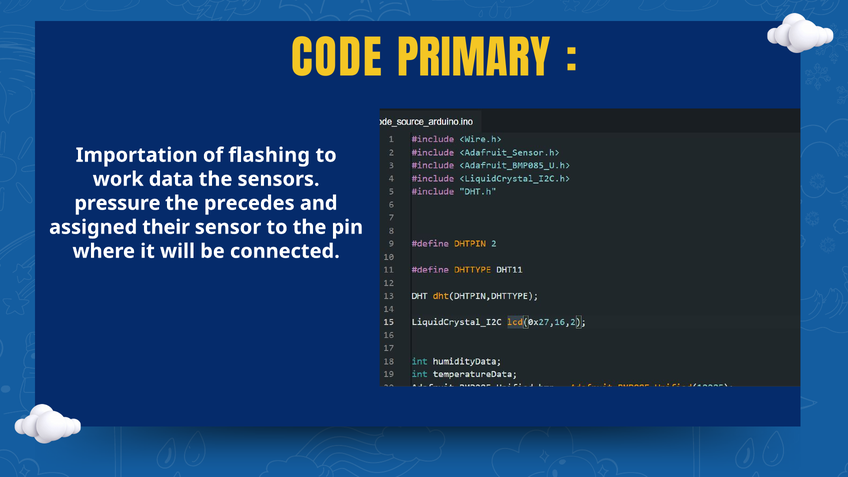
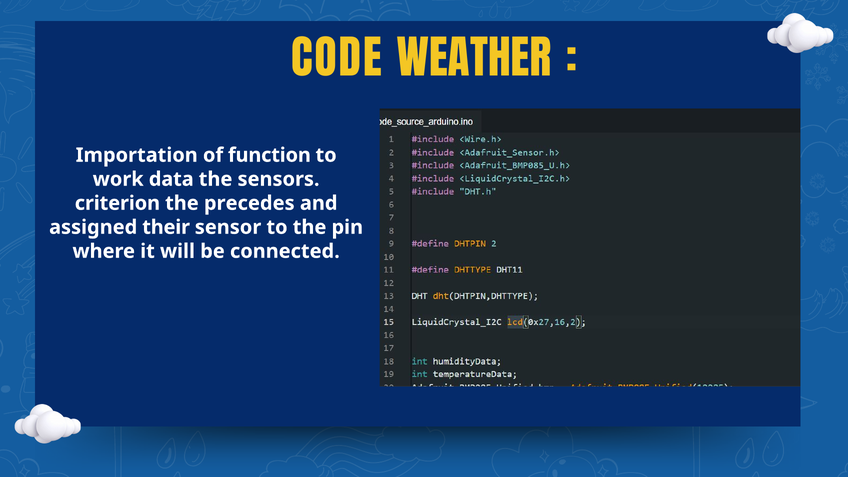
PRIMARY: PRIMARY -> WEATHER (474, 61)
flashing: flashing -> function (269, 155)
pressure: pressure -> criterion (117, 203)
